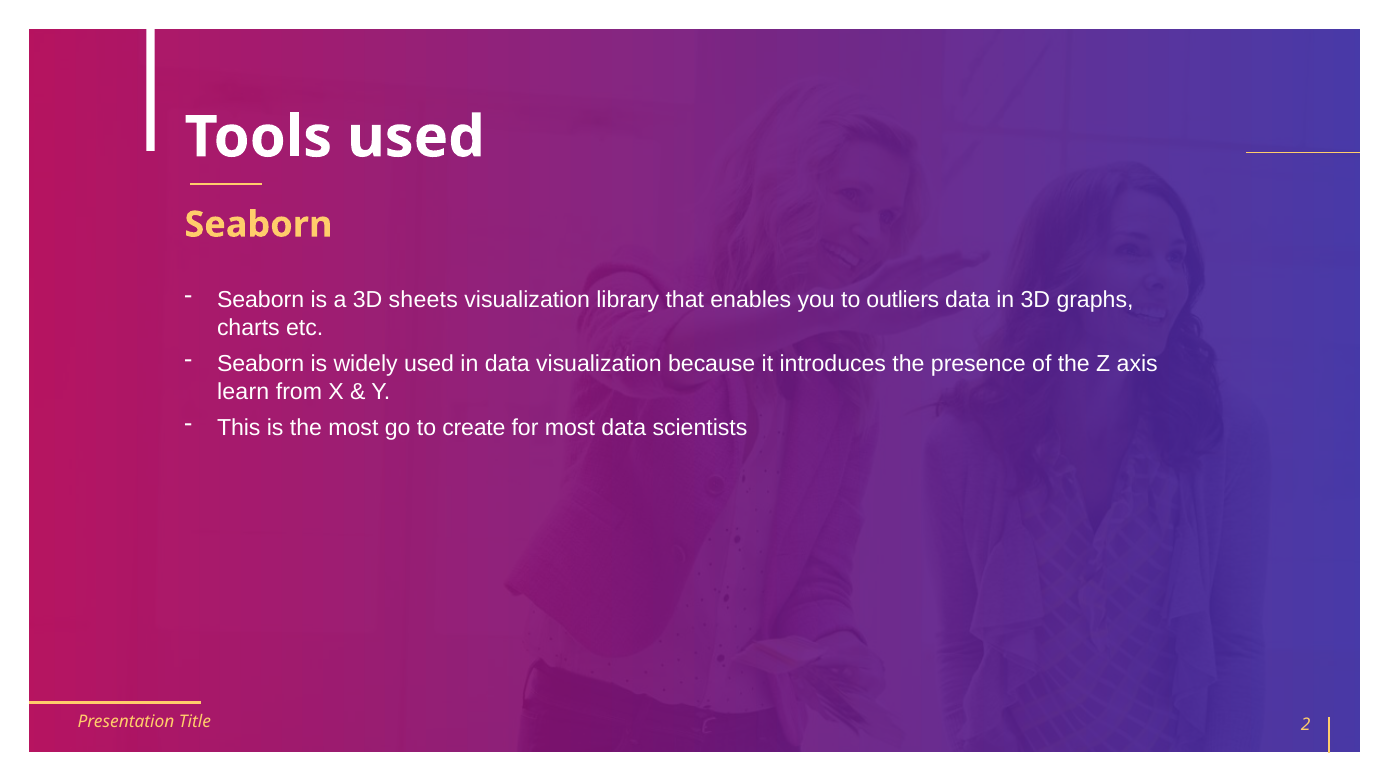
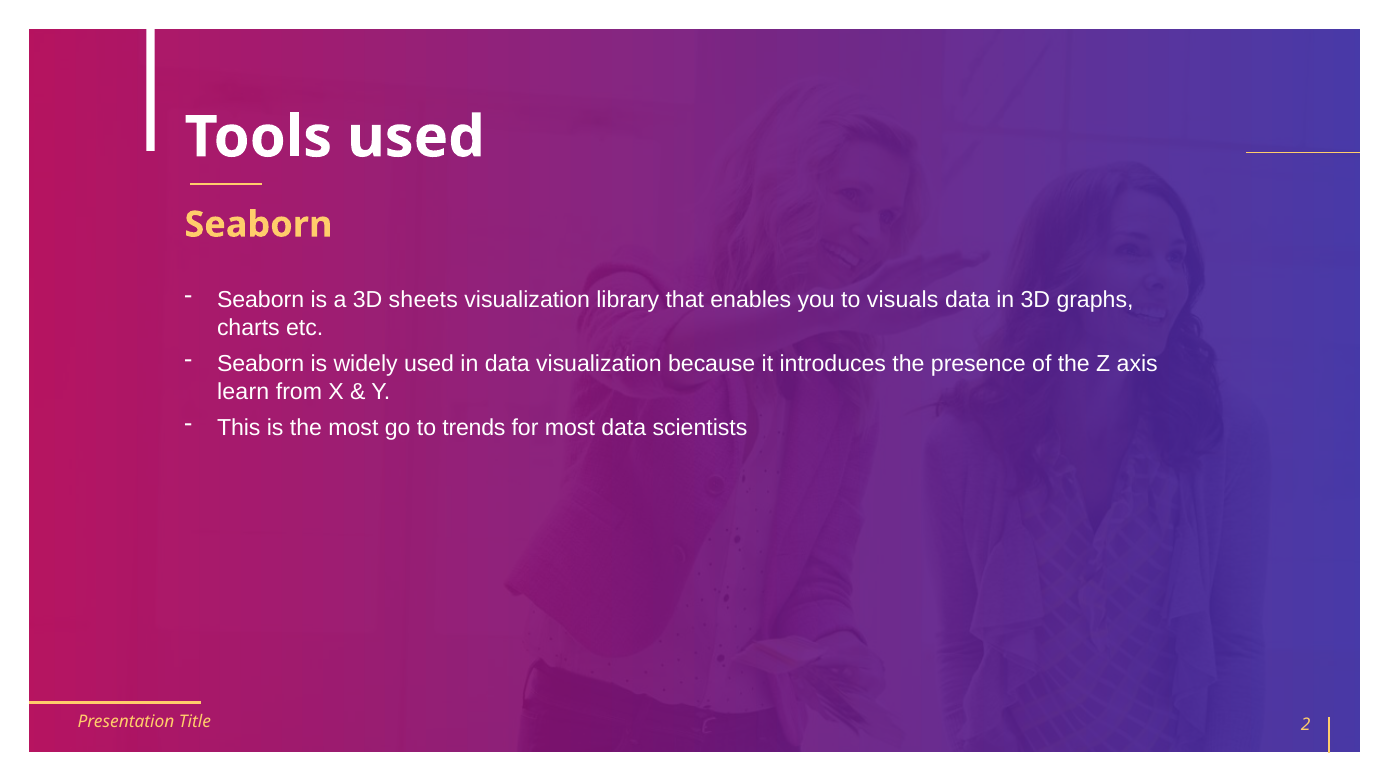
outliers: outliers -> visuals (903, 300)
create: create -> trends (474, 428)
